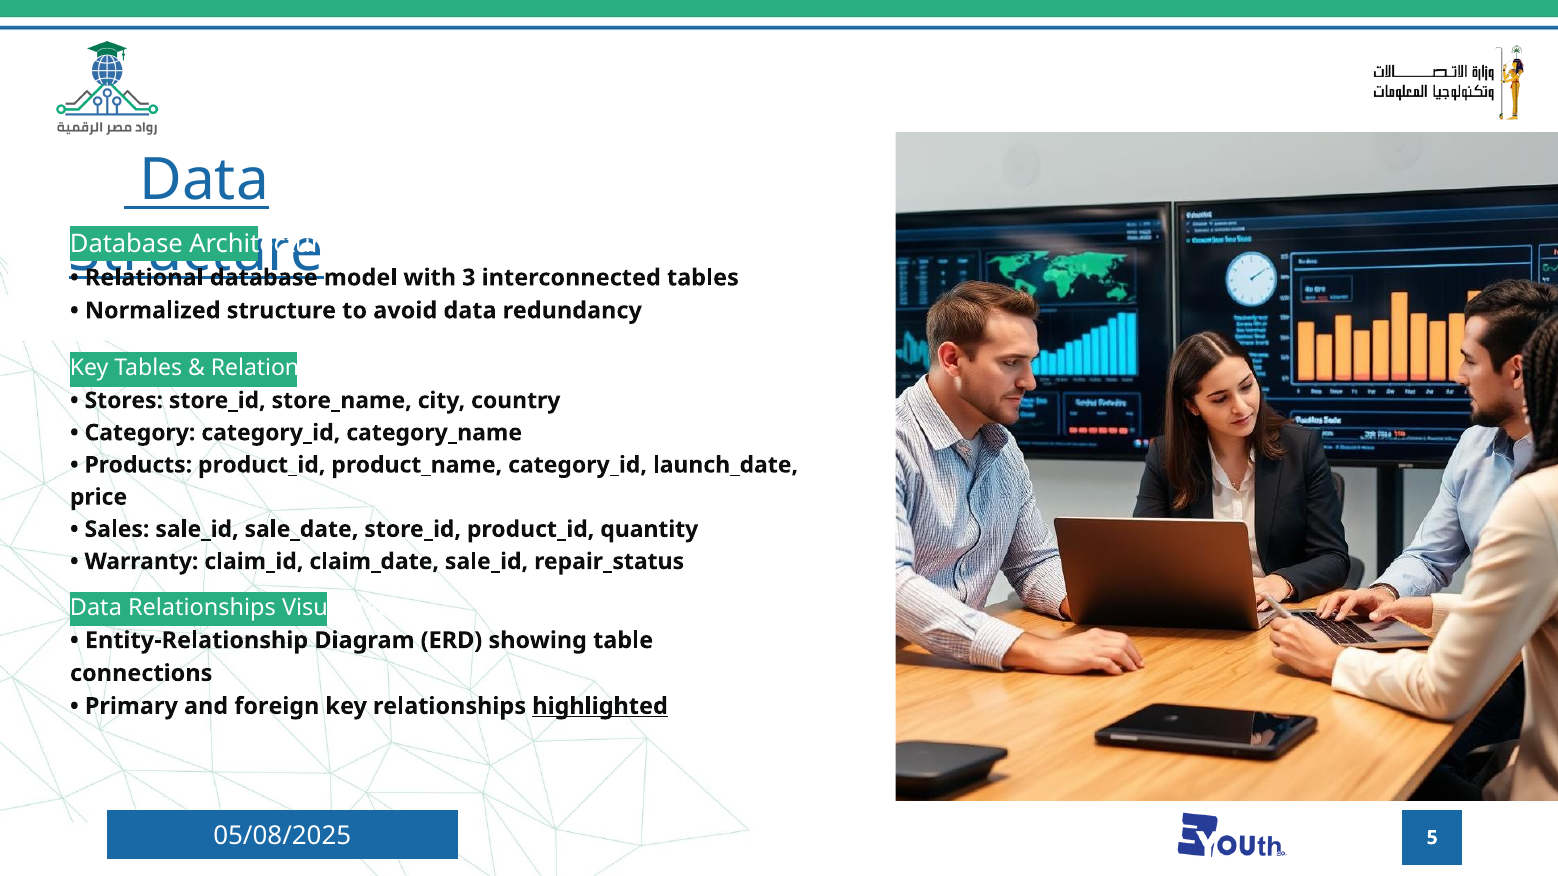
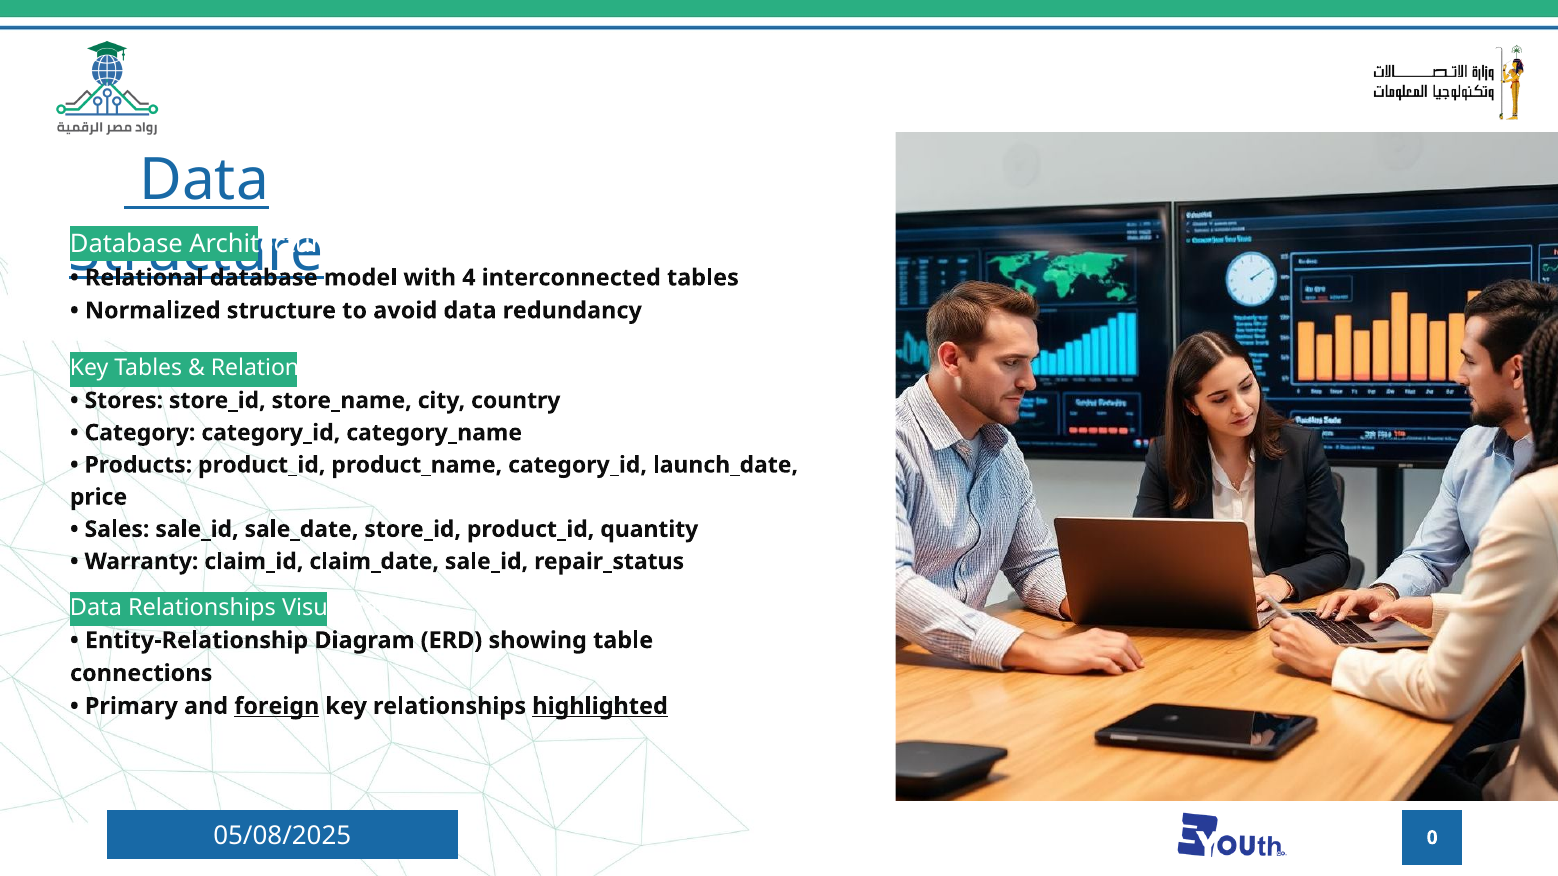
3: 3 -> 4 (469, 278)
foreign underline: none -> present (277, 706)
5: 5 -> 0 (1432, 838)
